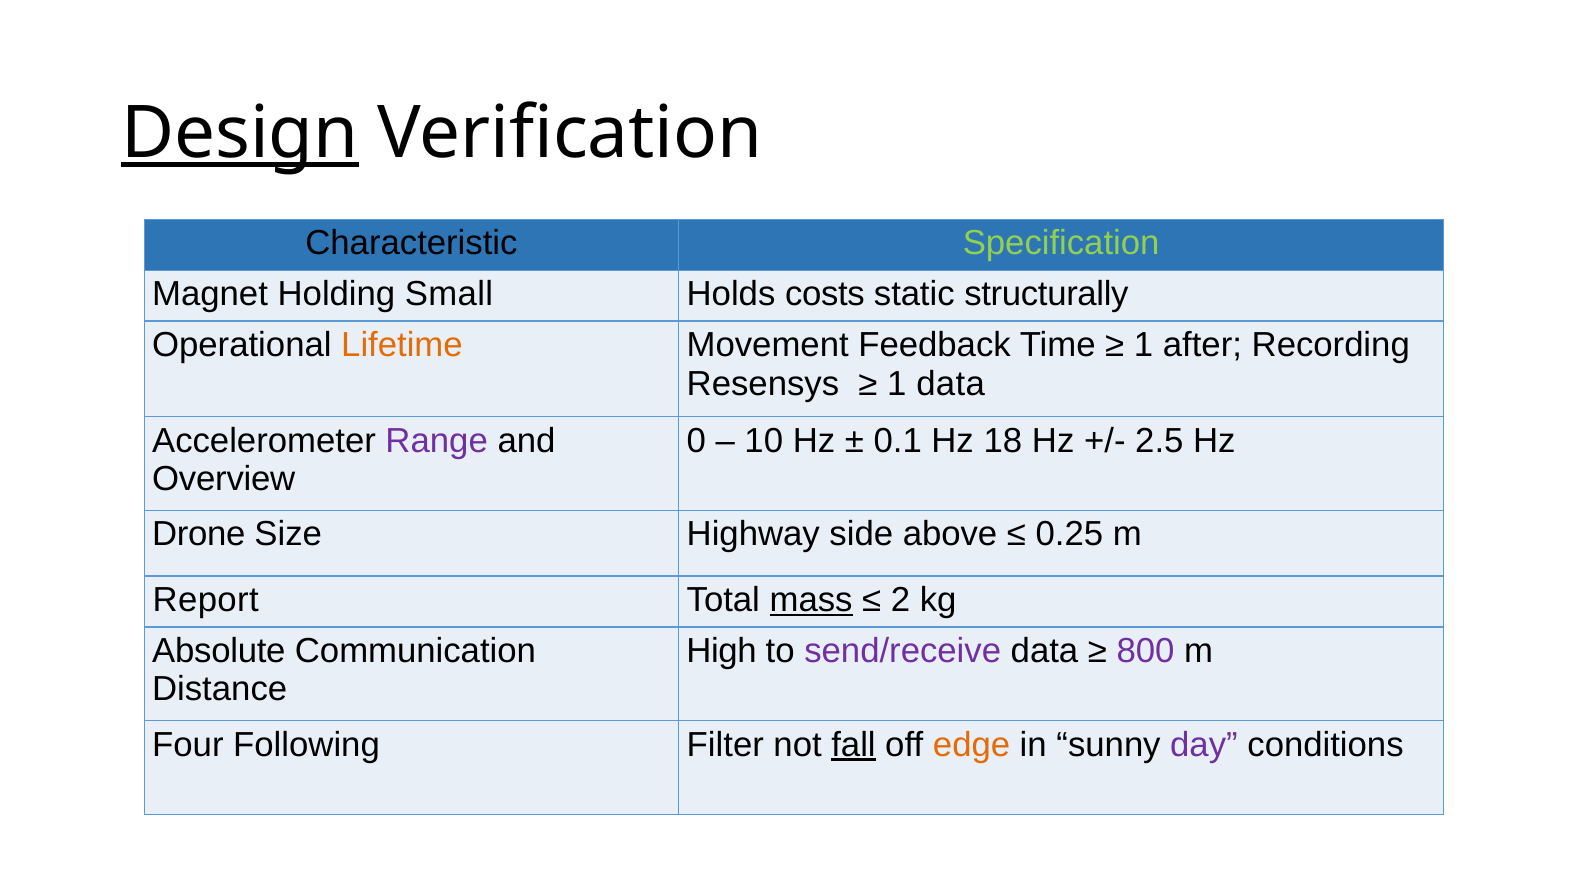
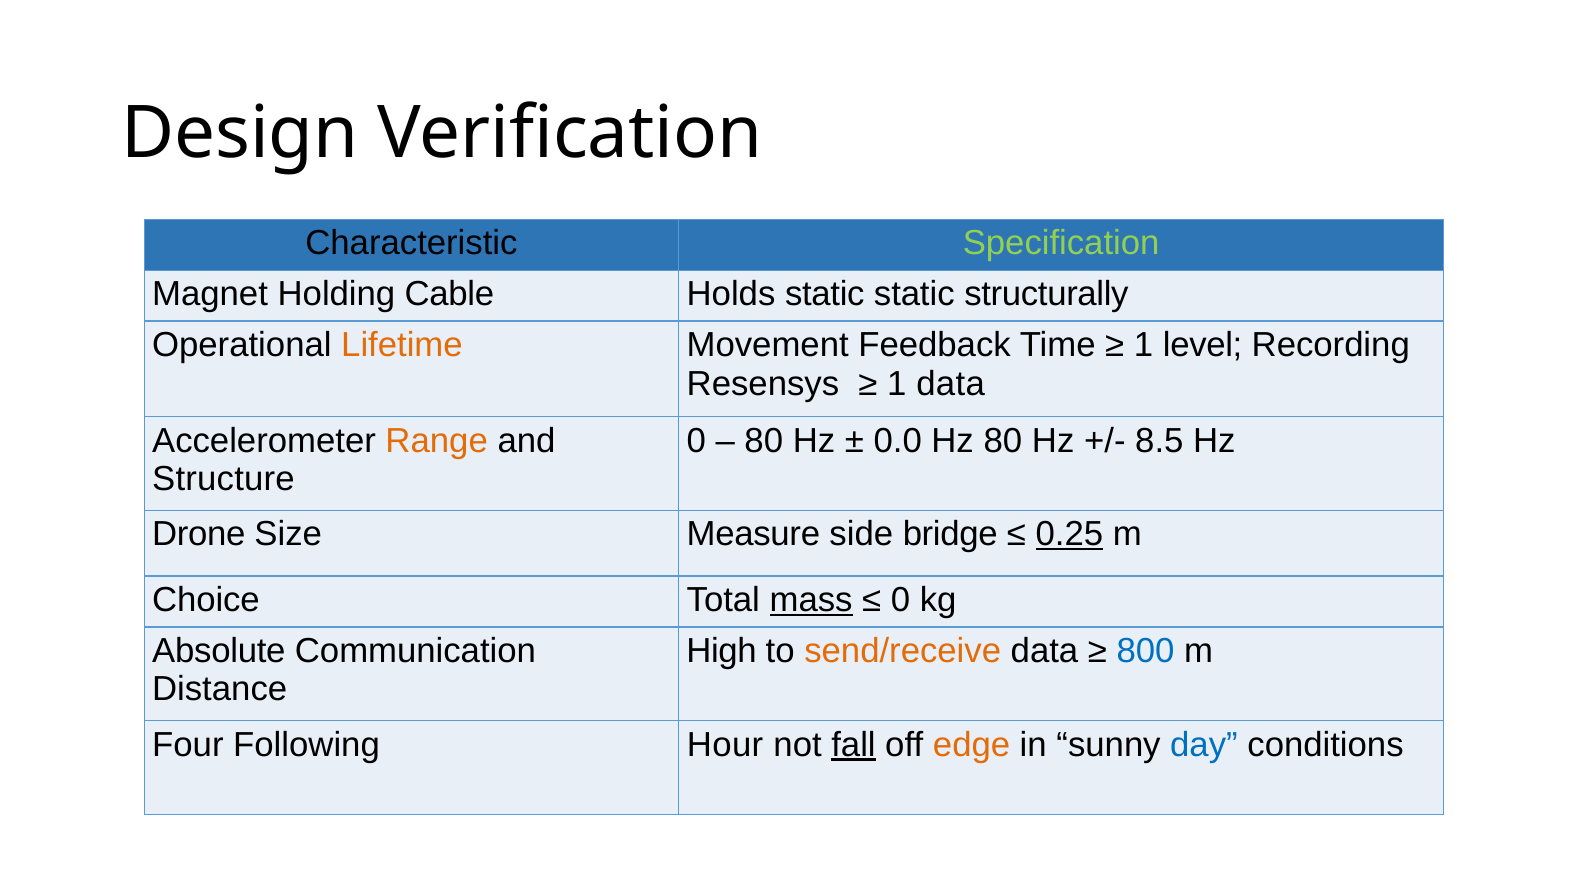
Design underline: present -> none (240, 133)
Small: Small -> Cable (449, 294)
Holds costs: costs -> static (825, 294)
after: after -> level (1203, 345)
Range colour: purple -> orange (437, 441)
10: 10 -> 80 (764, 441)
0.1: 0.1 -> 0.0 (898, 441)
Hz 18: 18 -> 80 (1003, 441)
2.5: 2.5 -> 8.5 (1159, 441)
Overview: Overview -> Structure (224, 479)
Highway: Highway -> Measure (753, 535)
above: above -> bridge (950, 535)
0.25 underline: none -> present (1069, 535)
Report: Report -> Choice (206, 600)
2: 2 -> 0 (900, 600)
send/receive colour: purple -> orange (903, 651)
800 colour: purple -> blue (1146, 651)
Filter: Filter -> Hour (725, 745)
day colour: purple -> blue (1204, 745)
